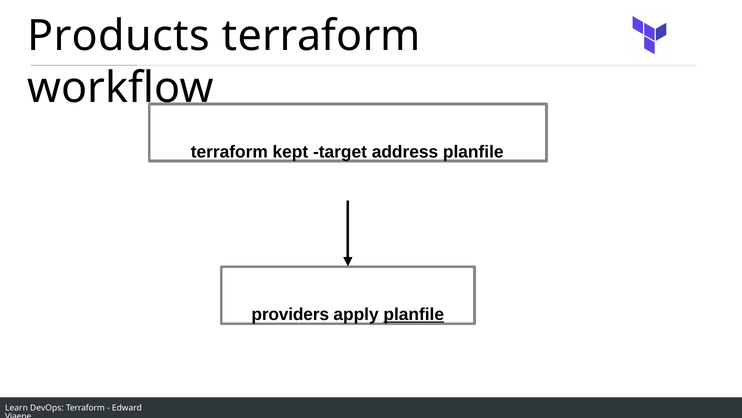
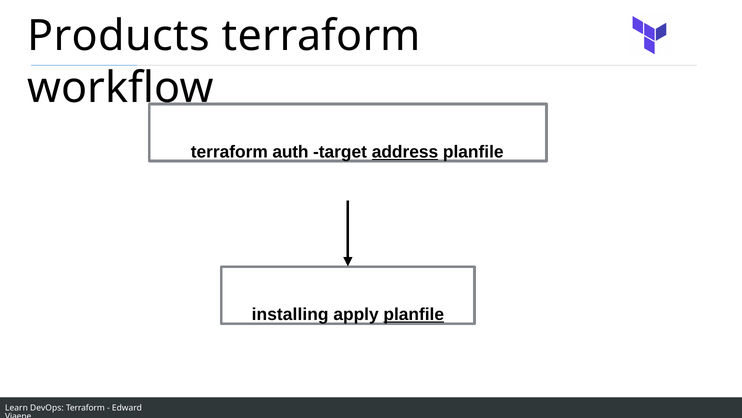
kept: kept -> auth (290, 152)
address underline: none -> present (405, 152)
providers: providers -> installing (290, 314)
